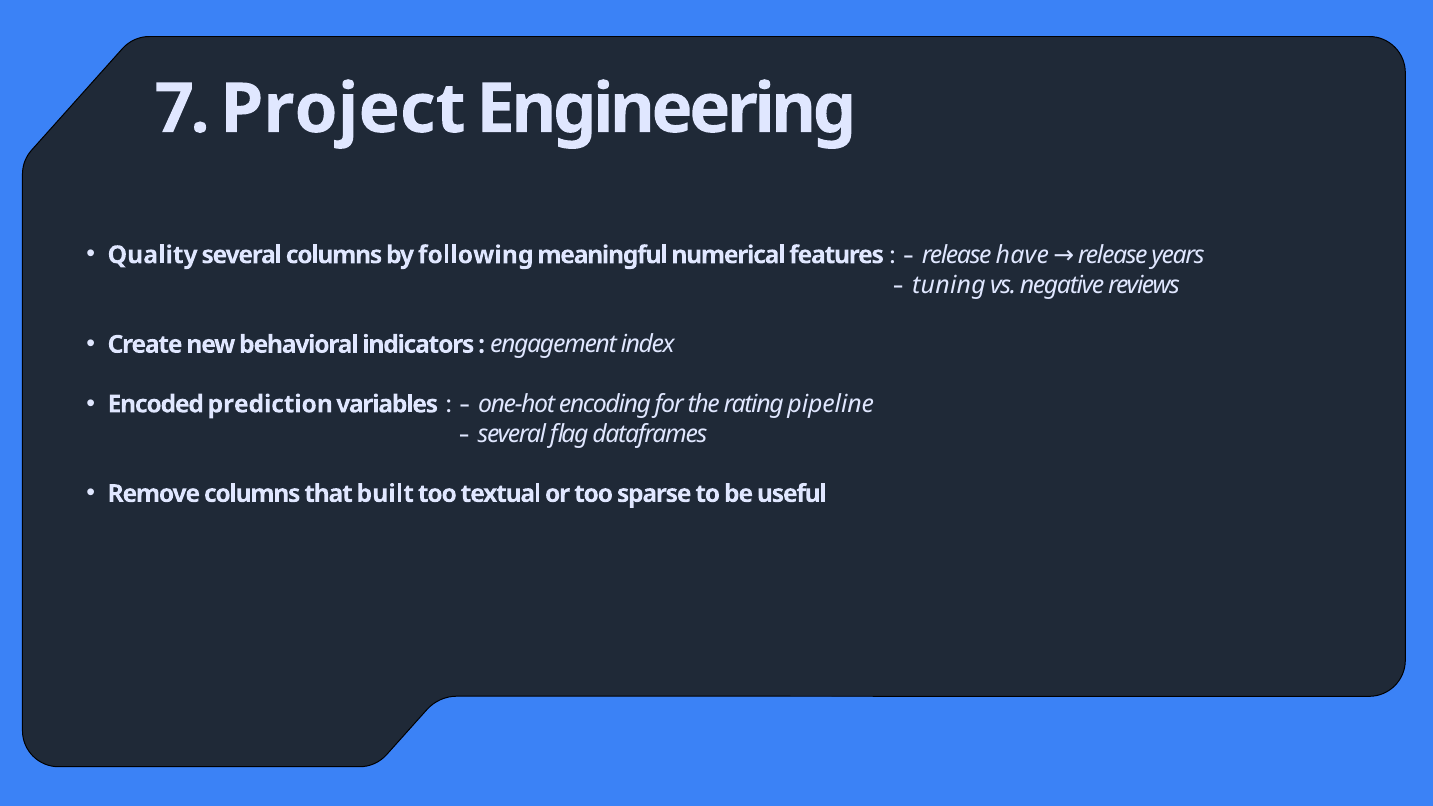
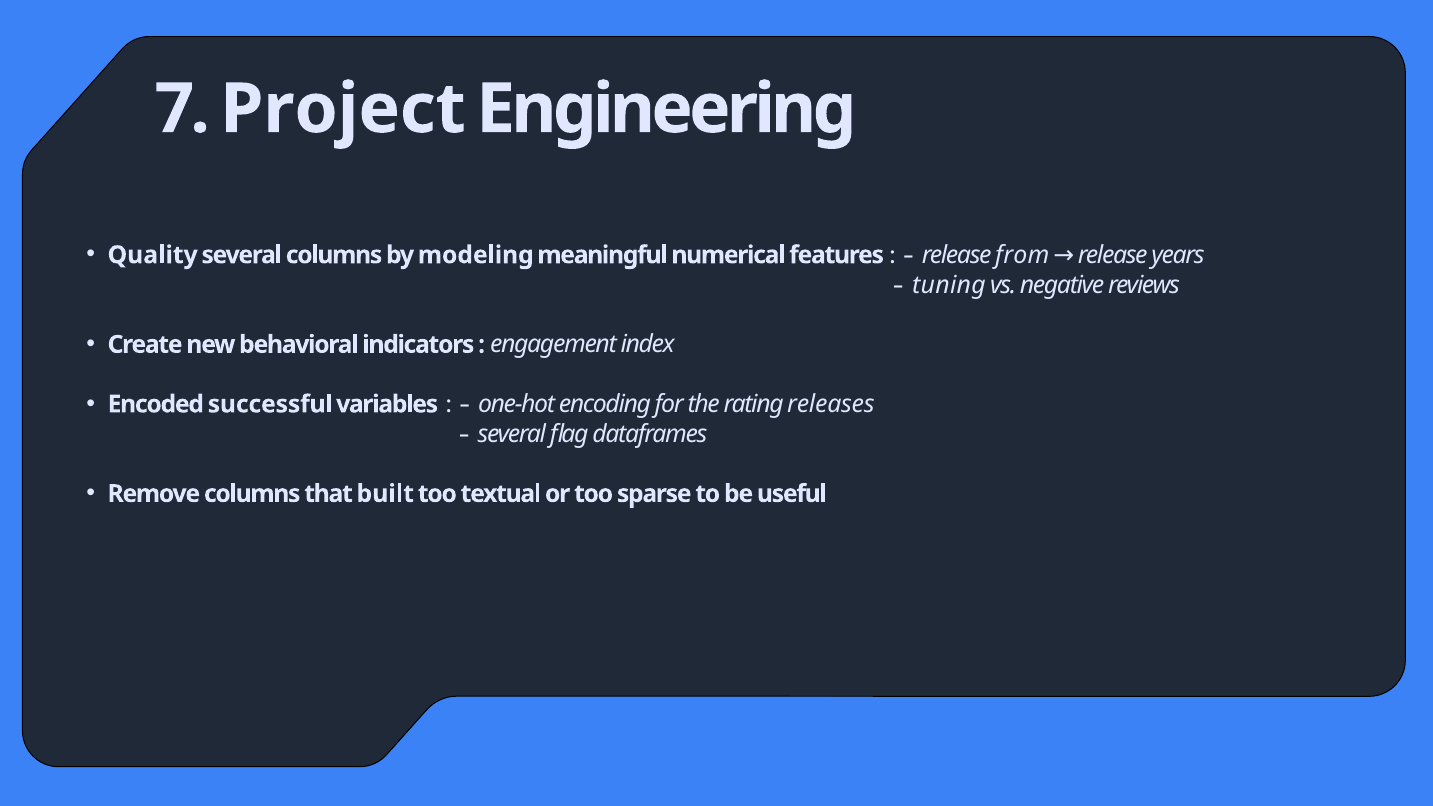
following: following -> modeling (476, 255)
have: have -> from (1022, 255)
prediction: prediction -> successful (270, 404)
pipeline: pipeline -> releases (831, 404)
